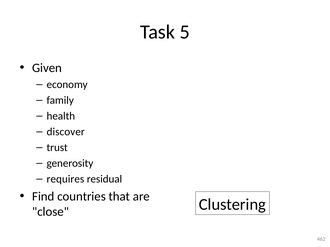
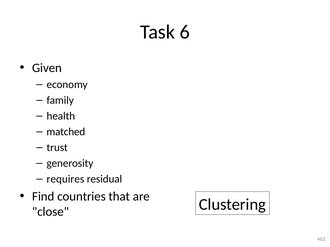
5: 5 -> 6 (185, 32)
discover: discover -> matched (66, 132)
